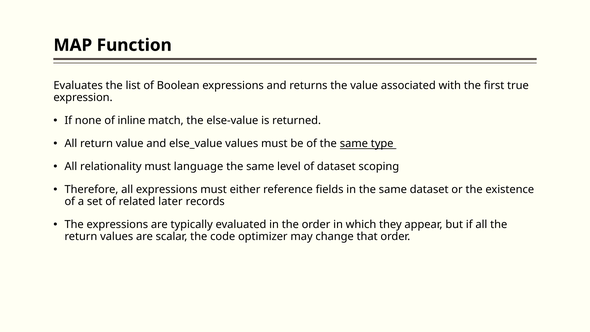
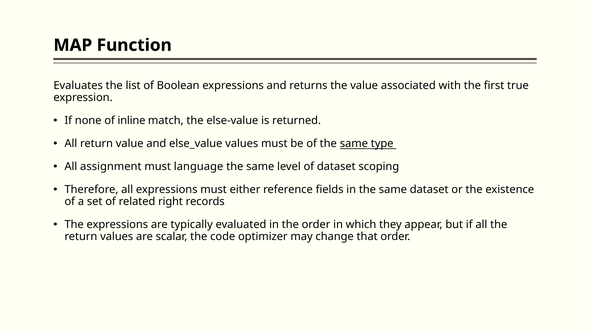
relationality: relationality -> assignment (111, 167)
later: later -> right (171, 202)
